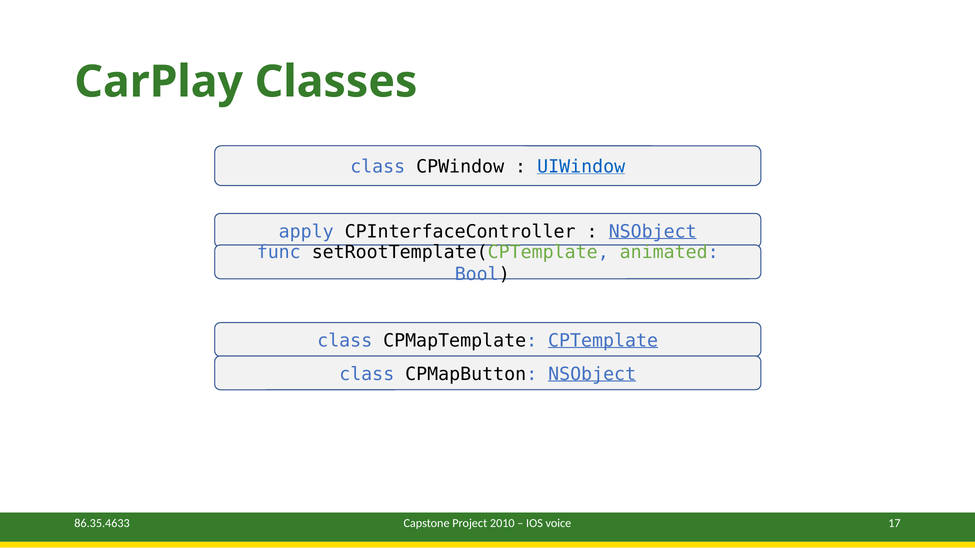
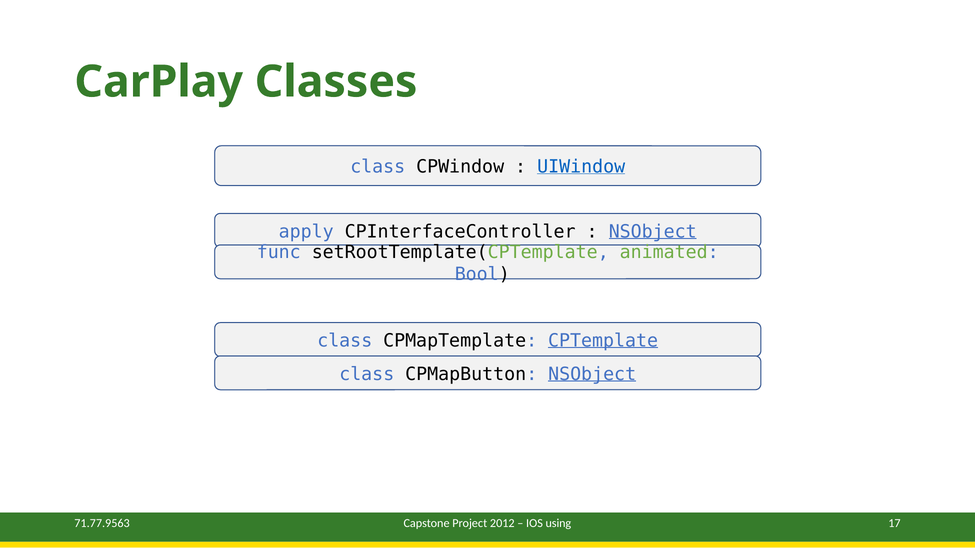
86.35.4633: 86.35.4633 -> 71.77.9563 (102, 524)
2010: 2010 -> 2012 (502, 524)
voice: voice -> using (558, 524)
